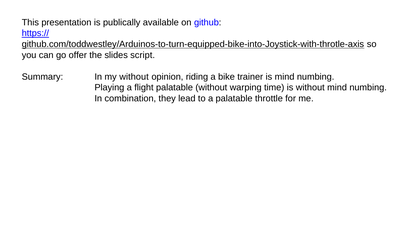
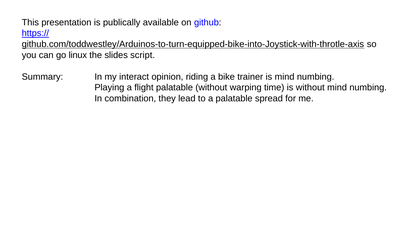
offer: offer -> linux (78, 55)
my without: without -> interact (134, 77)
throttle: throttle -> spread (269, 99)
